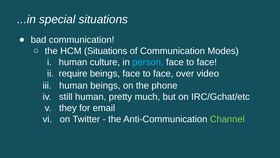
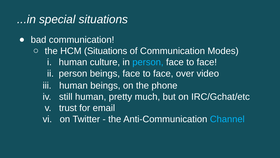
require: require -> person (73, 73)
they: they -> trust (68, 108)
Channel colour: light green -> light blue (227, 119)
